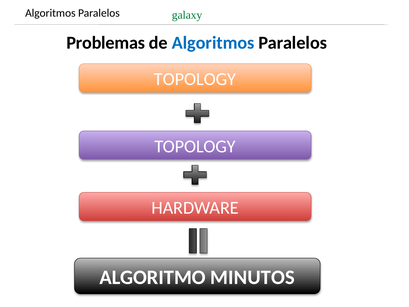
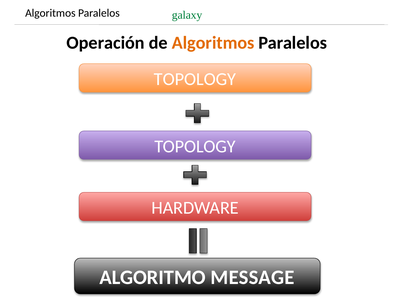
Problemas: Problemas -> Operación (106, 43)
Algoritmos colour: blue -> orange (213, 43)
MINUTOS: MINUTOS -> MESSAGE (252, 277)
